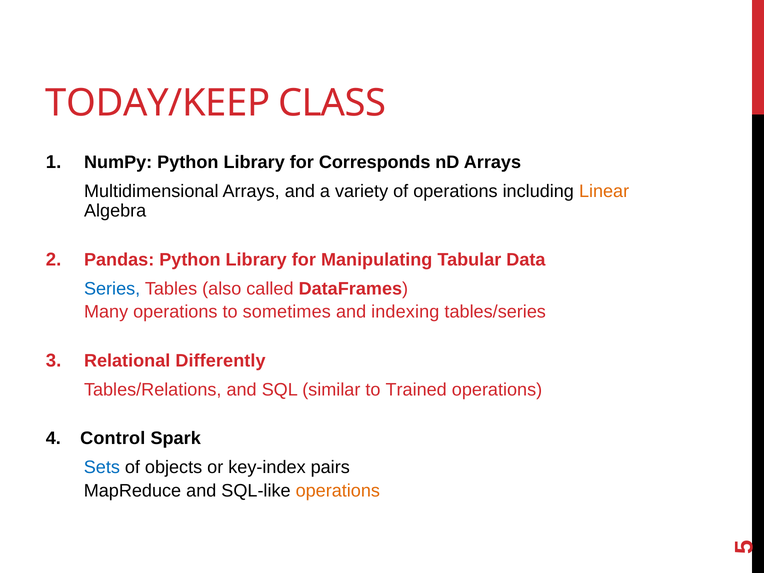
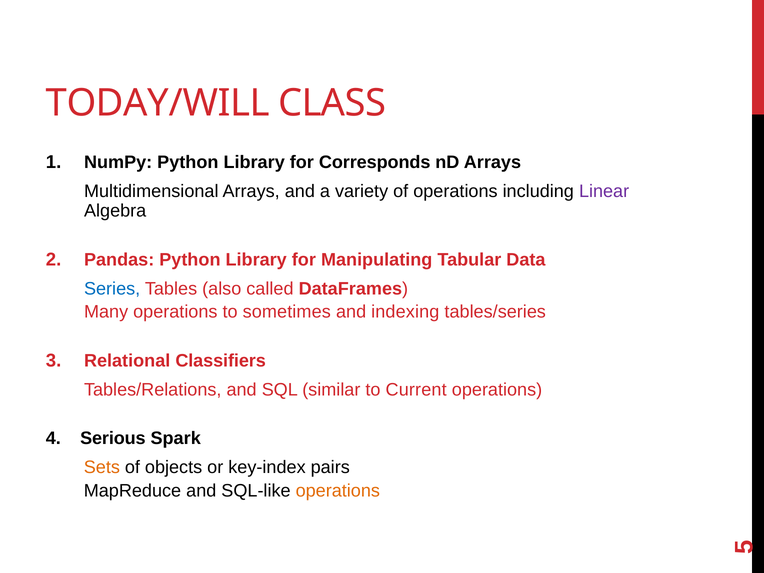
TODAY/KEEP: TODAY/KEEP -> TODAY/WILL (158, 103)
Linear colour: orange -> purple (604, 191)
Differently: Differently -> Classifiers (221, 361)
Trained: Trained -> Current (416, 390)
Control: Control -> Serious (113, 438)
Sets colour: blue -> orange (102, 467)
